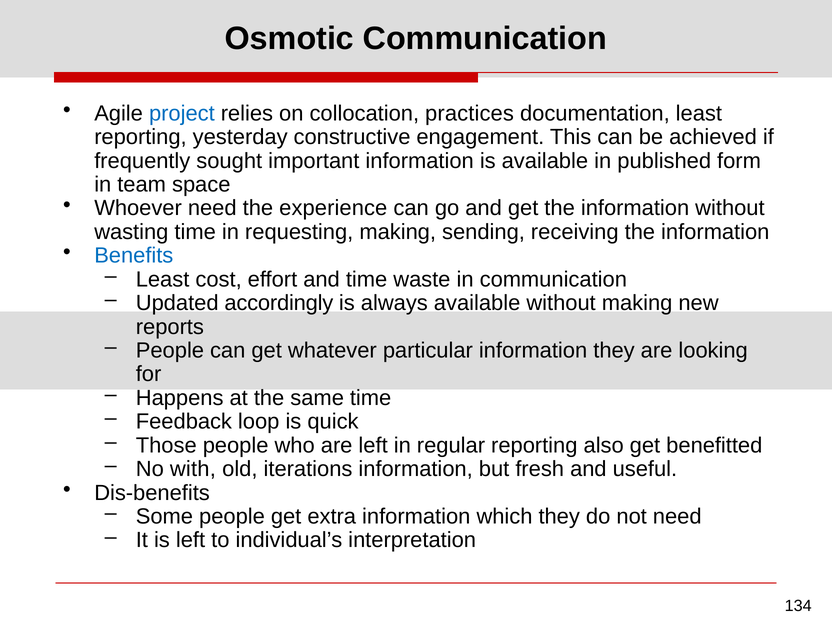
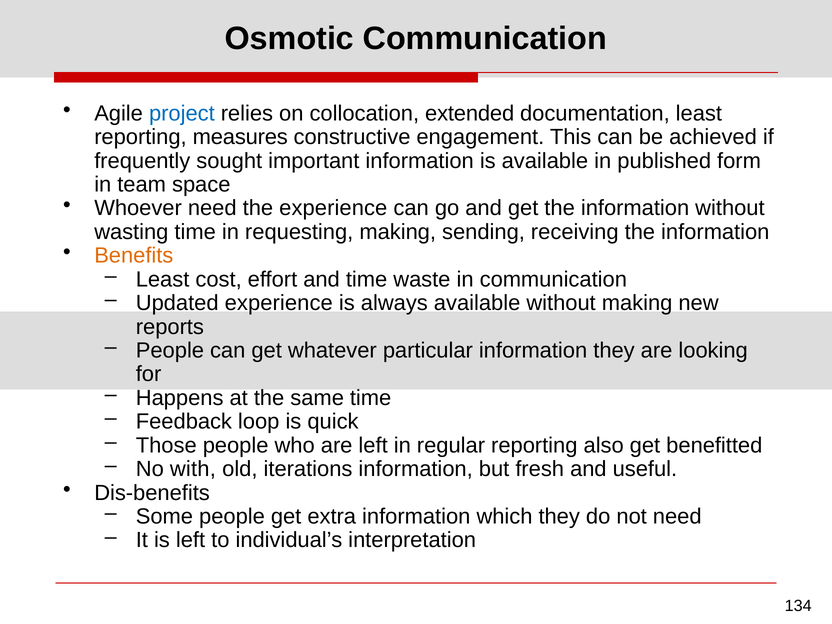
practices: practices -> extended (470, 113)
yesterday: yesterday -> measures (240, 137)
Benefits colour: blue -> orange (134, 256)
Updated accordingly: accordingly -> experience (279, 303)
